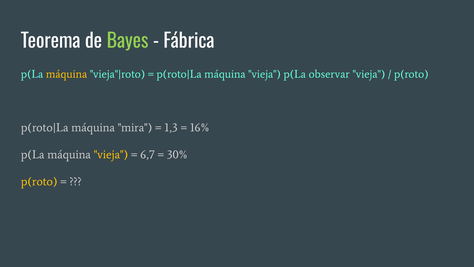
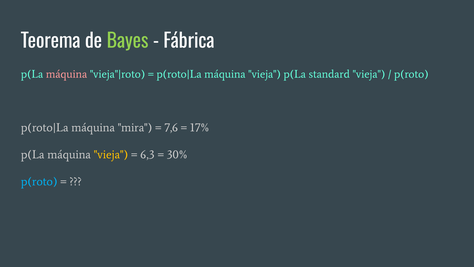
máquina colour: yellow -> pink (67, 74)
observar: observar -> standard (329, 74)
1,3: 1,3 -> 7,6 (171, 127)
16%: 16% -> 17% (200, 127)
6,7: 6,7 -> 6,3 (147, 154)
p(roto colour: yellow -> light blue (39, 181)
